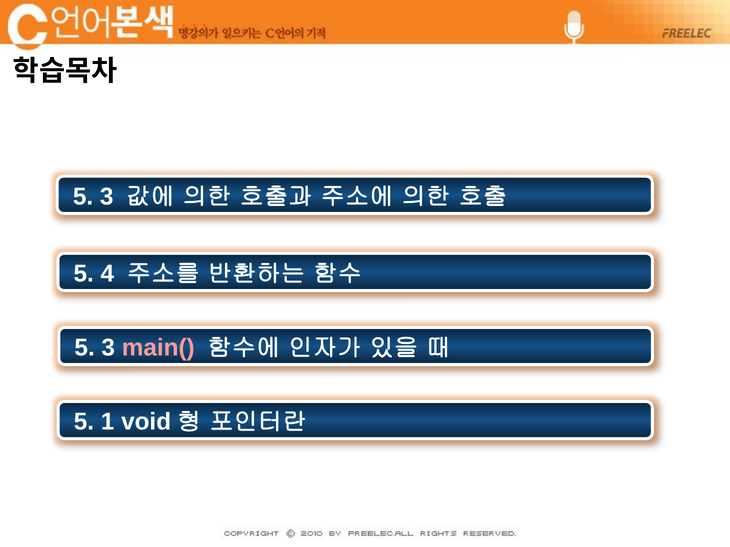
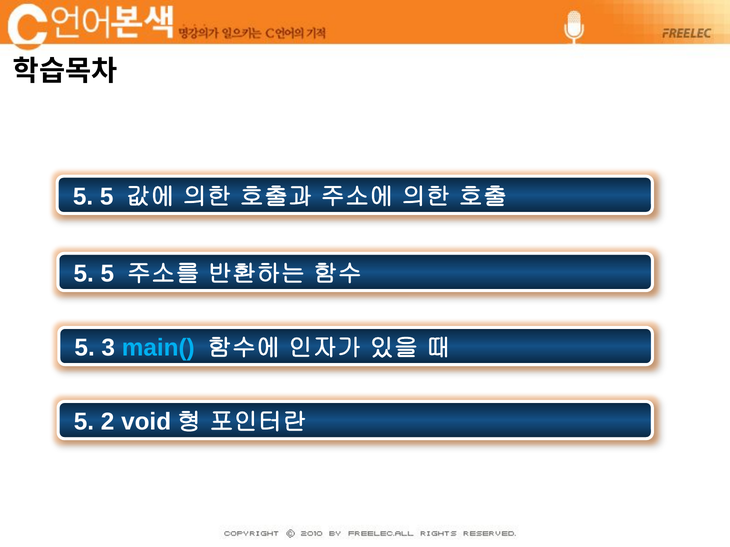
3: 3 -> 5 (107, 197)
4: 4 -> 5 (107, 274)
main( colour: pink -> light blue (158, 348)
1: 1 -> 2 (108, 422)
